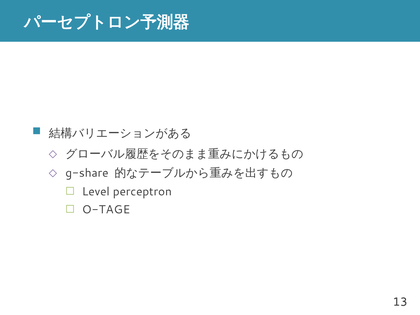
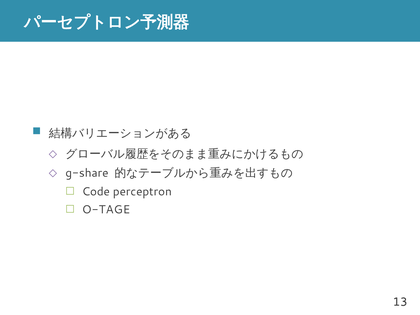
Level: Level -> Code (96, 192)
